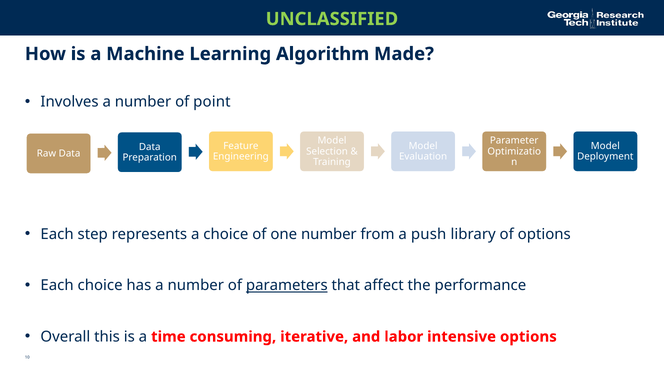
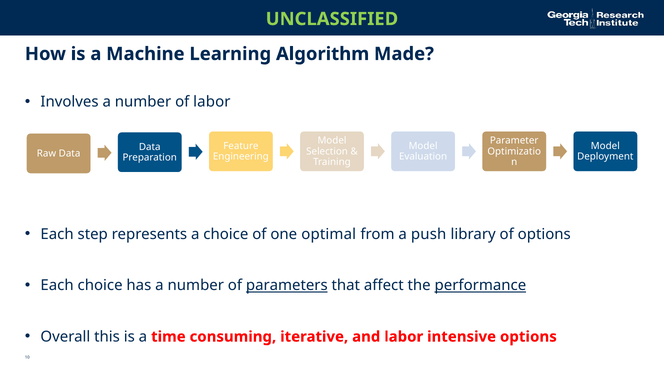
of point: point -> labor (212, 102)
one number: number -> optimal (329, 234)
performance underline: none -> present (480, 285)
